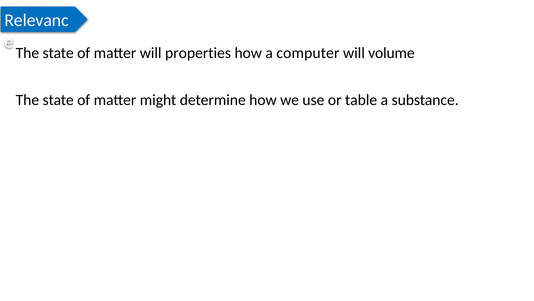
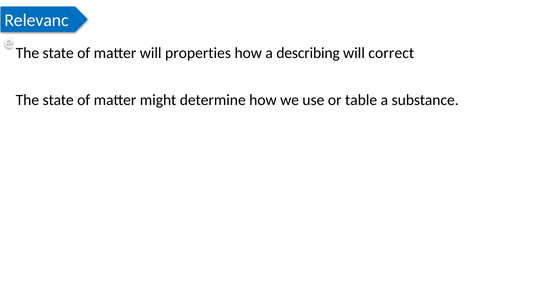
computer: computer -> describing (308, 53)
volume: volume -> correct (391, 53)
